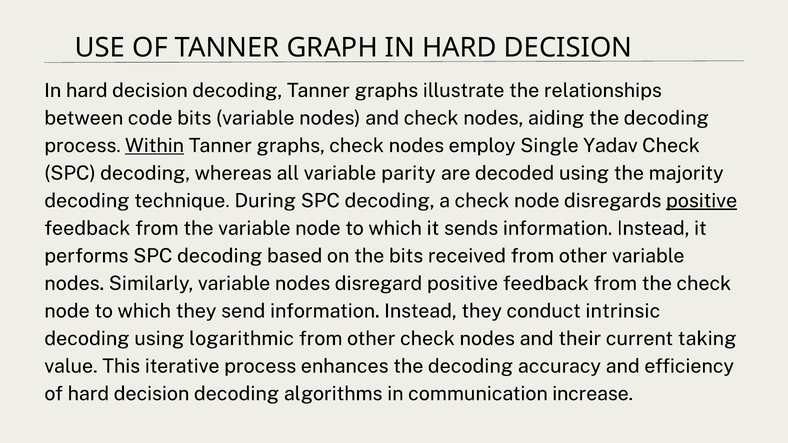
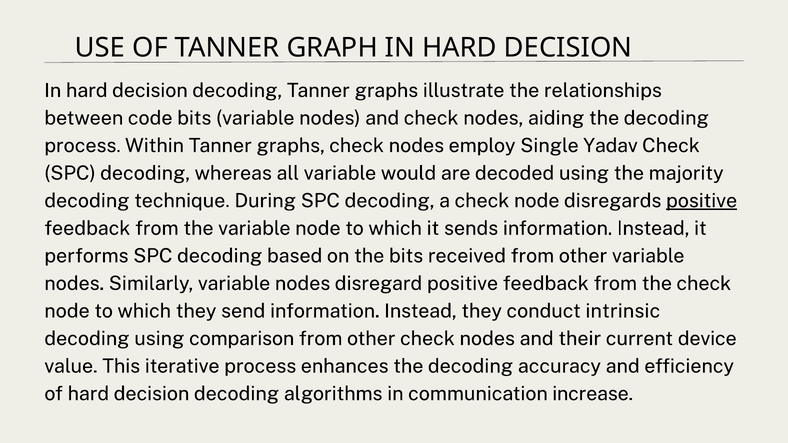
Within underline: present -> none (155, 146)
parity: parity -> would (409, 173)
logarithmic: logarithmic -> comparison (242, 339)
taking: taking -> device (707, 339)
